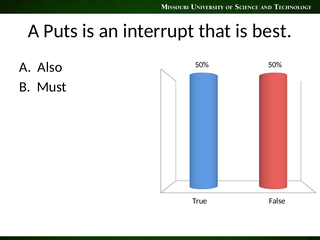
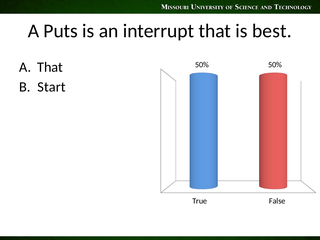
A Also: Also -> That (50, 67)
Must: Must -> Start (52, 87)
